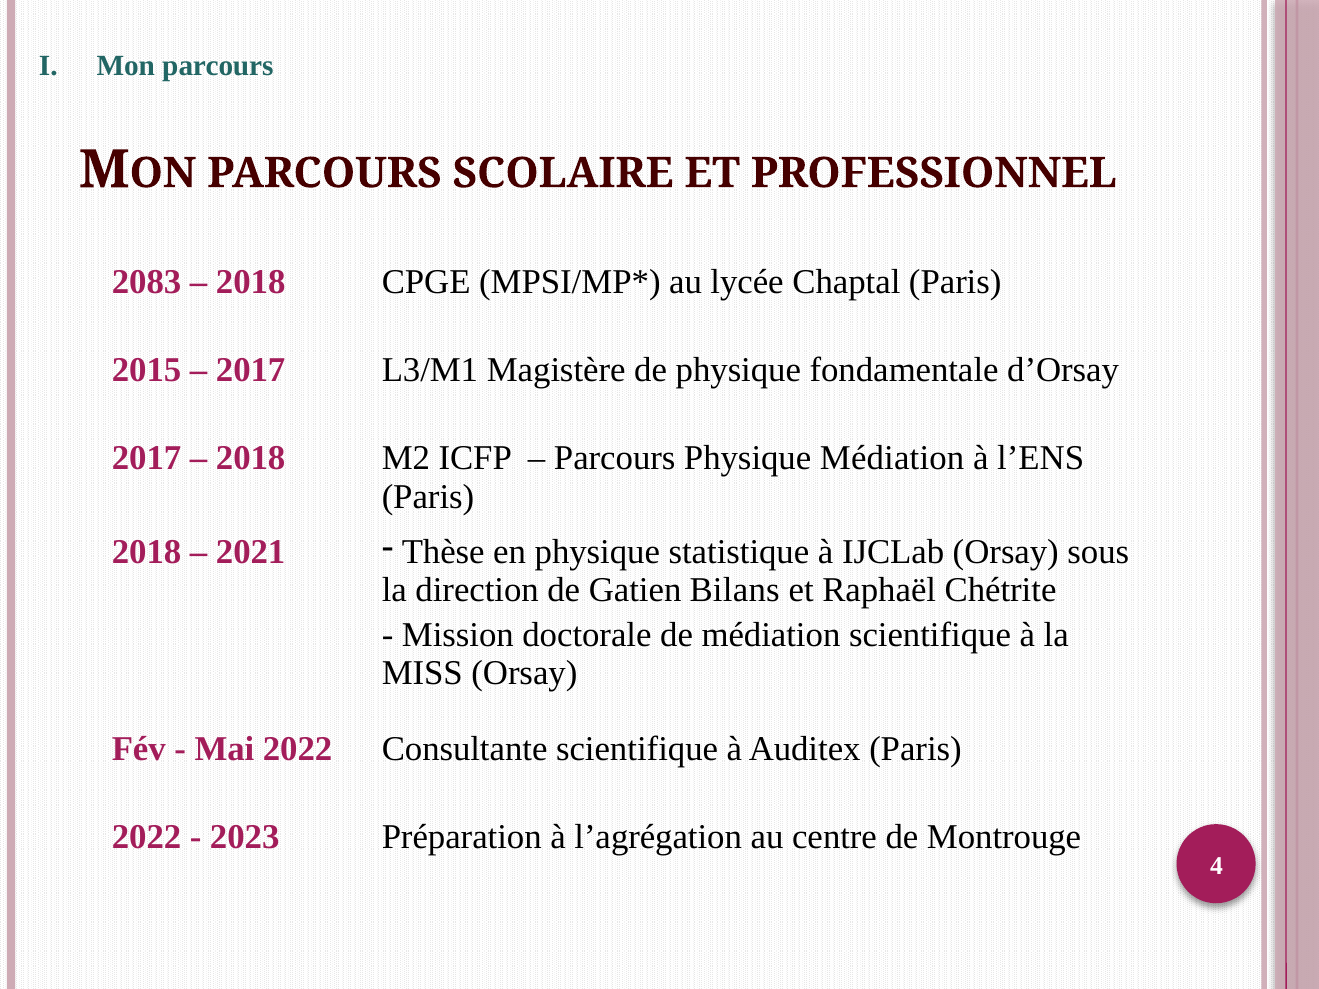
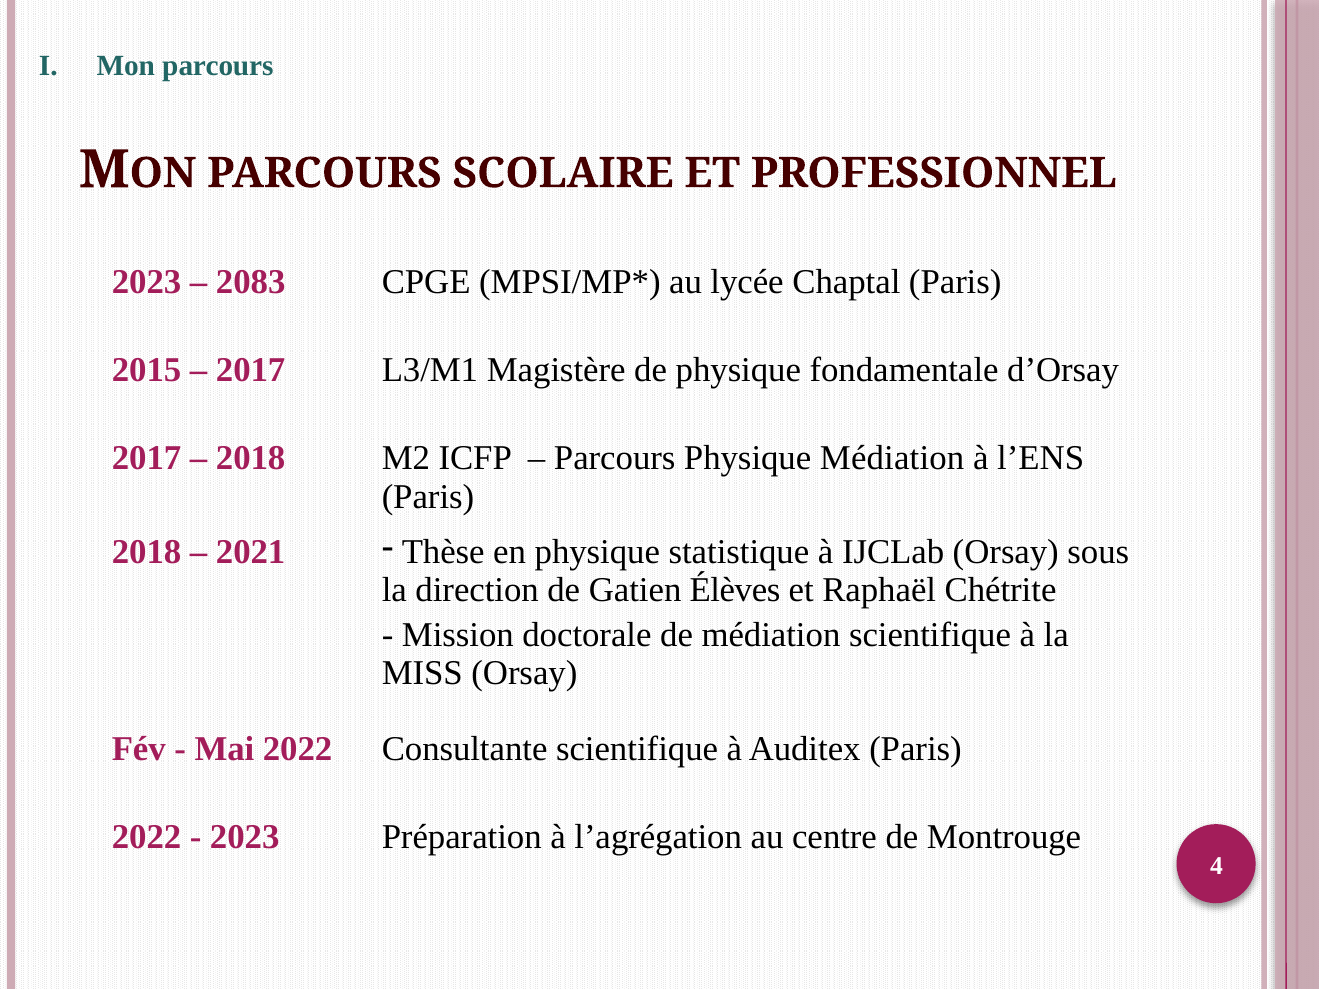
2083: 2083 -> 2023 (147, 282)
2018: 2018 -> 2083 (251, 282)
Bilans: Bilans -> Élèves (735, 590)
